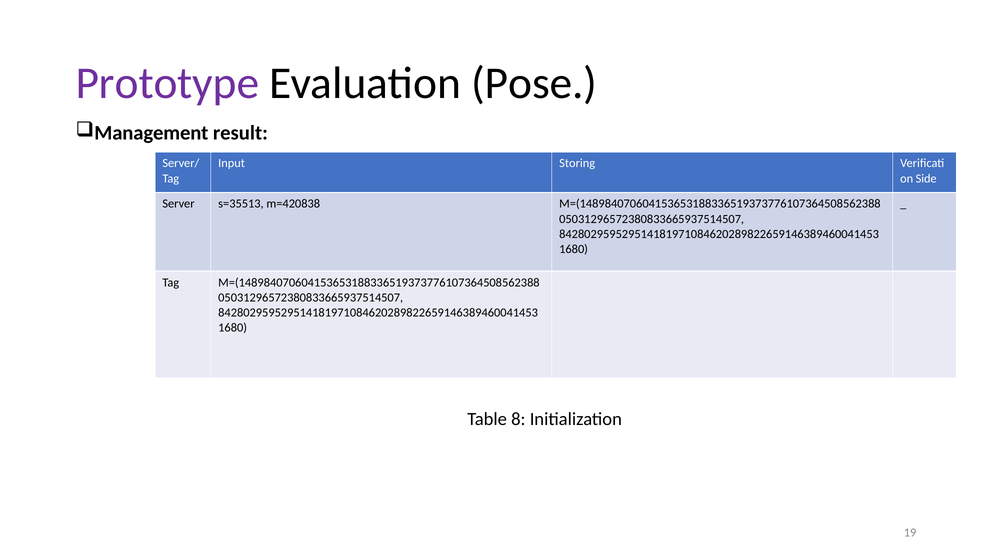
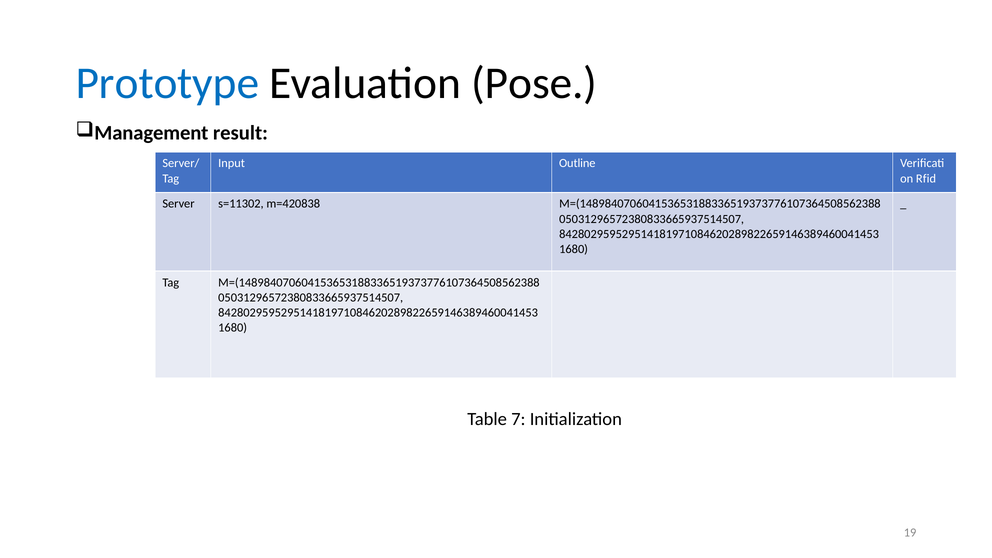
Prototype colour: purple -> blue (167, 83)
Storing: Storing -> Outline (577, 163)
Side: Side -> Rfid (926, 178)
s=35513: s=35513 -> s=11302 (241, 204)
8: 8 -> 7 (518, 419)
